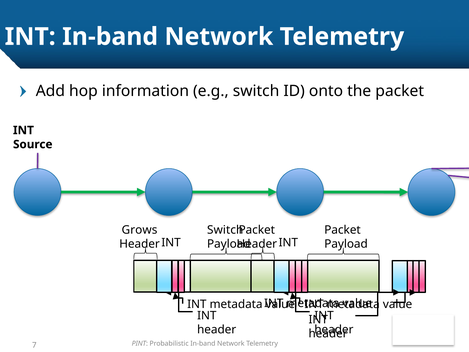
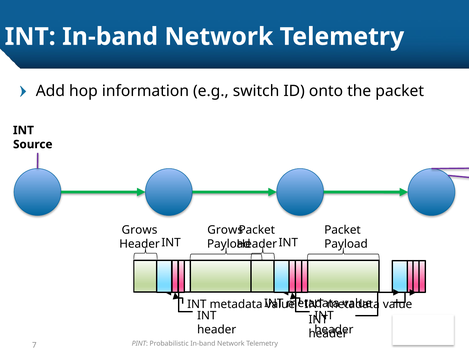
Switch: Switch -> Grows (225, 230)
